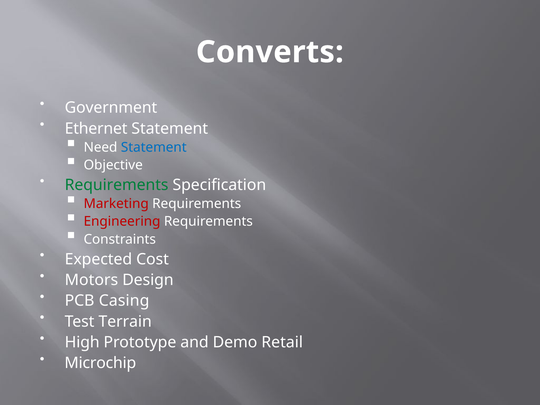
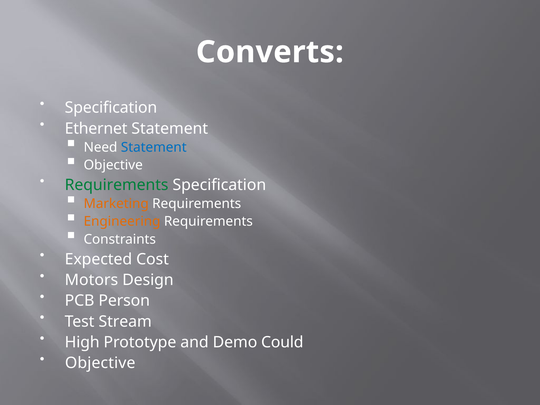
Government: Government -> Specification (111, 108)
Marketing colour: red -> orange (116, 204)
Engineering colour: red -> orange (122, 221)
Casing: Casing -> Person (124, 301)
Terrain: Terrain -> Stream (125, 322)
Retail: Retail -> Could (282, 342)
Microchip: Microchip -> Objective (100, 363)
